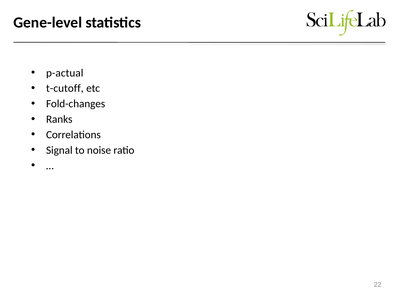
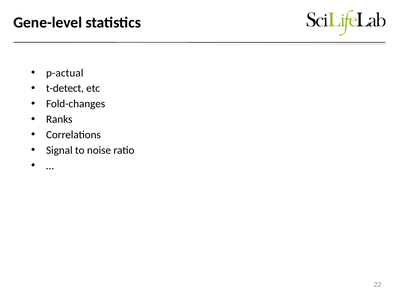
t-cutoff: t-cutoff -> t-detect (65, 88)
